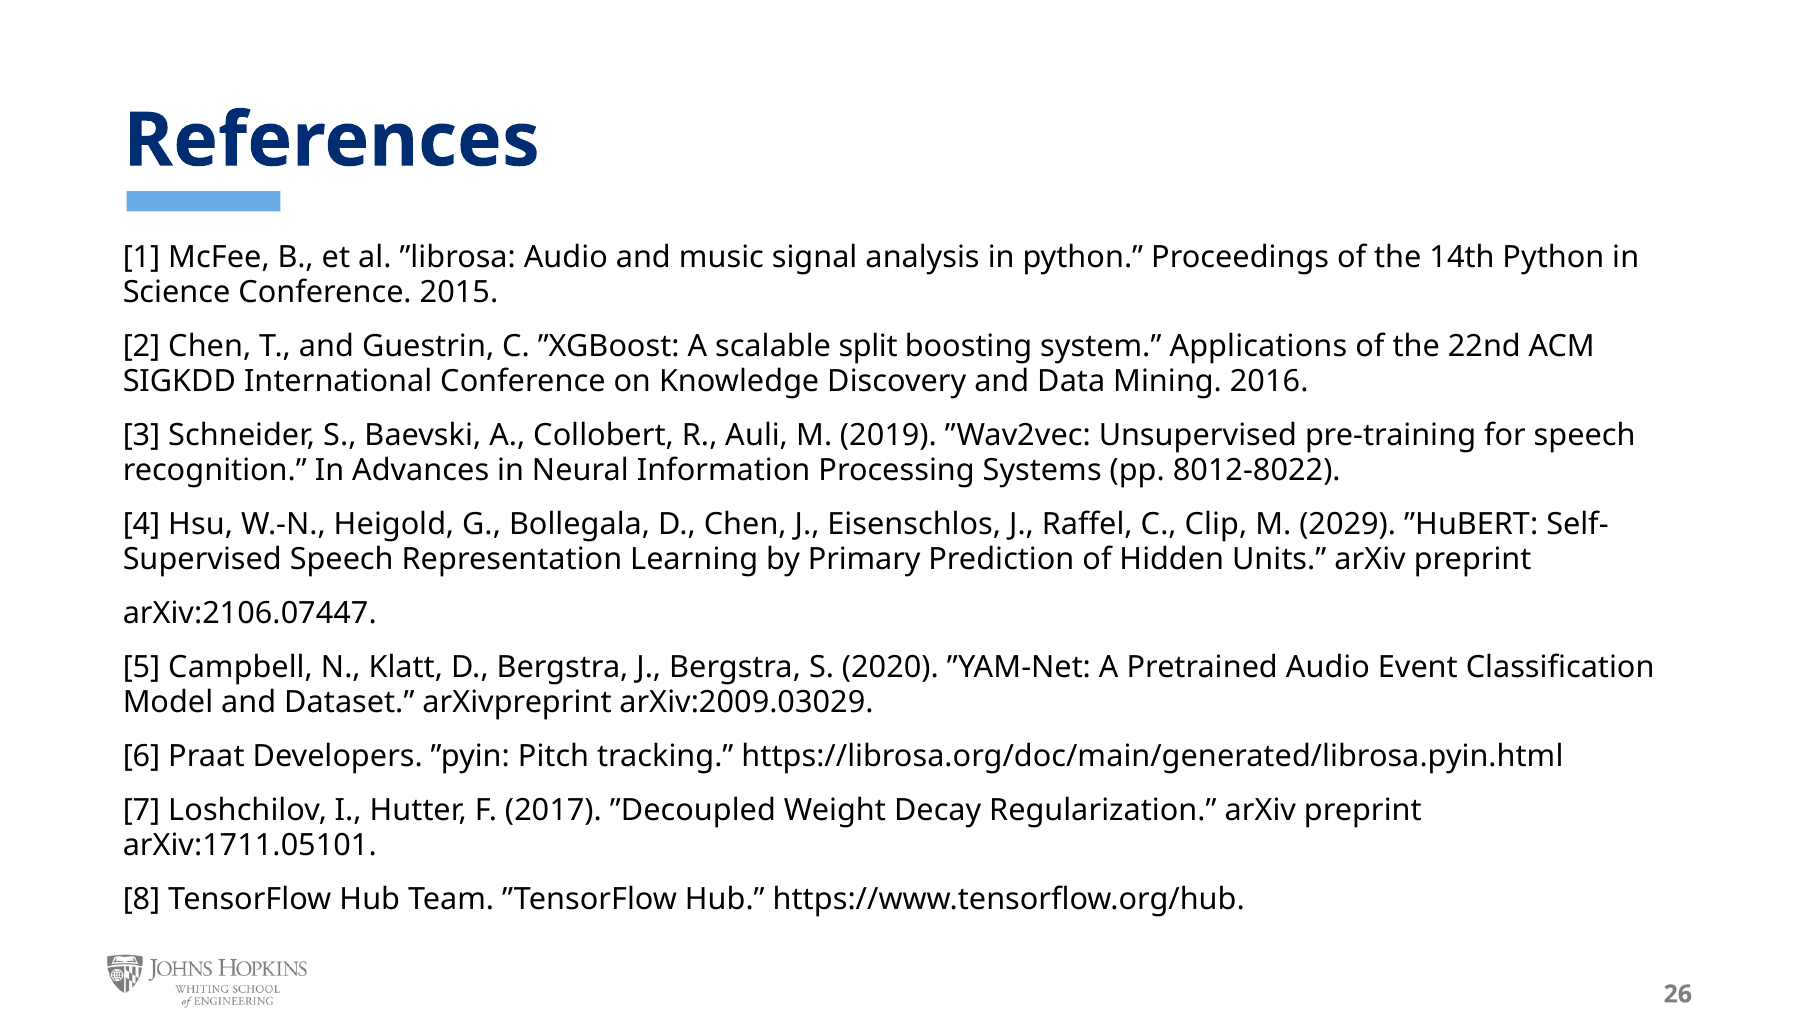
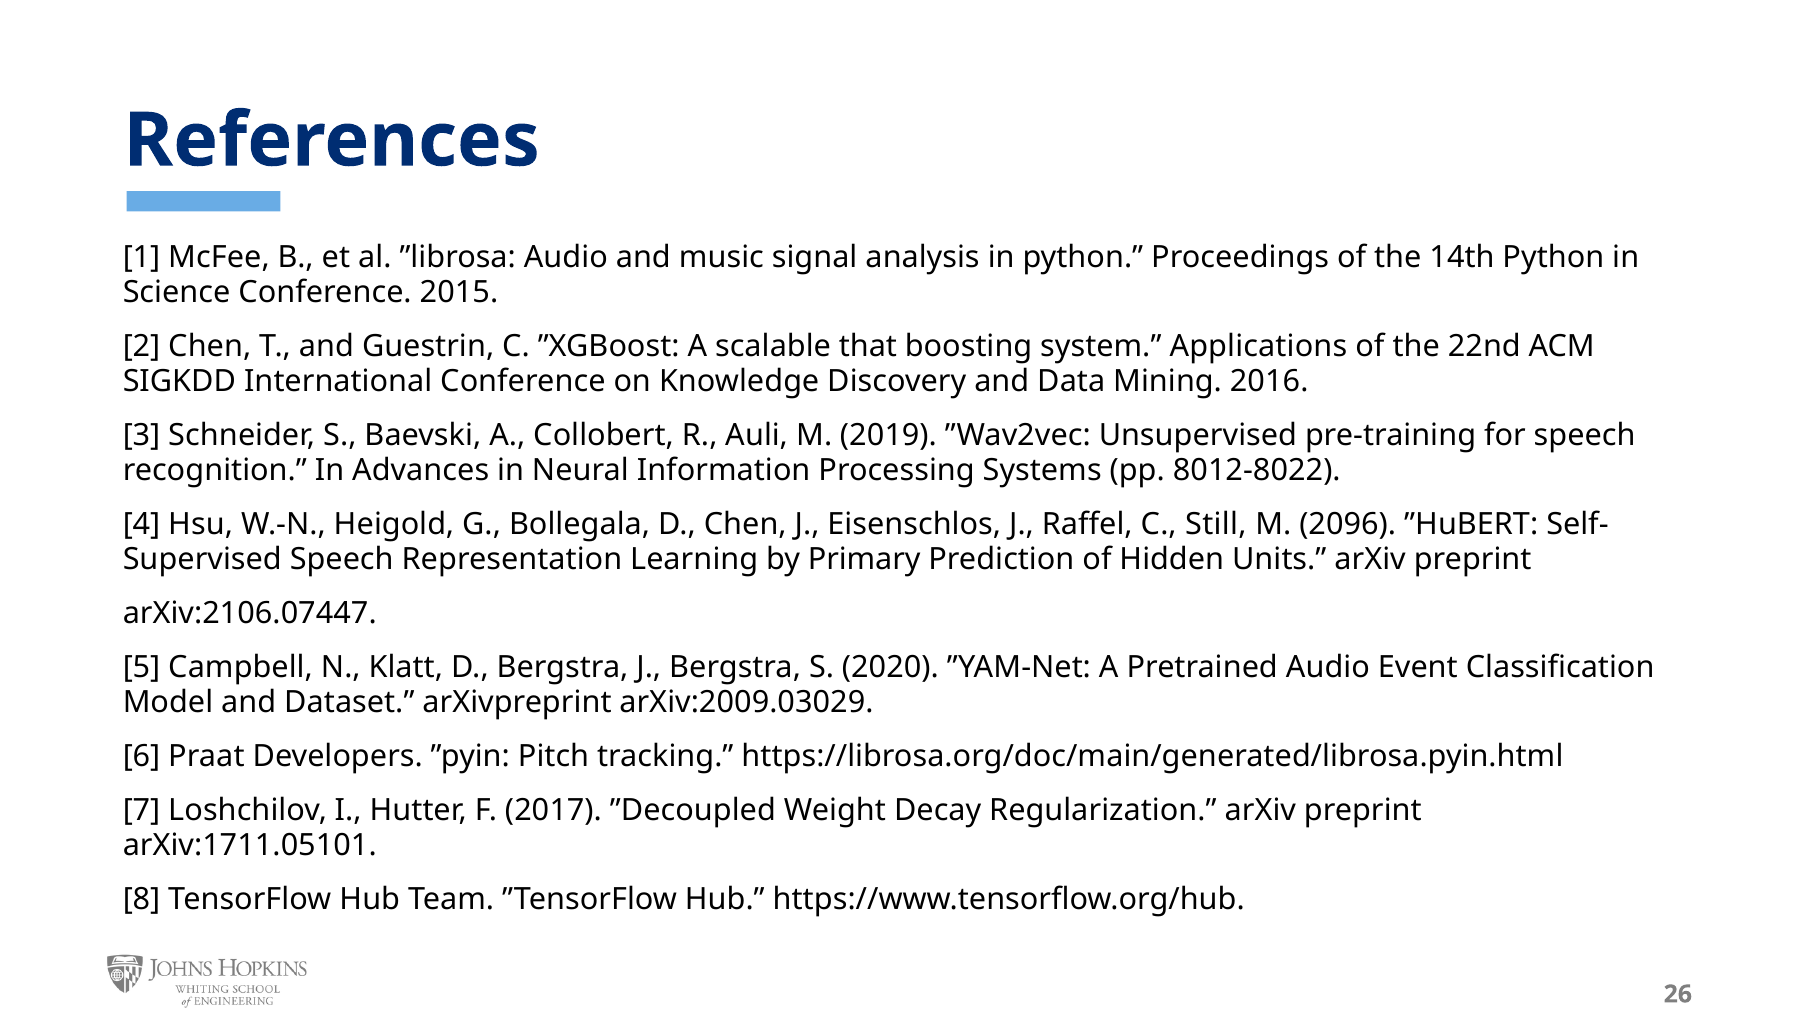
split: split -> that (868, 346)
Clip: Clip -> Still (1216, 524)
2029: 2029 -> 2096 (1348, 524)
